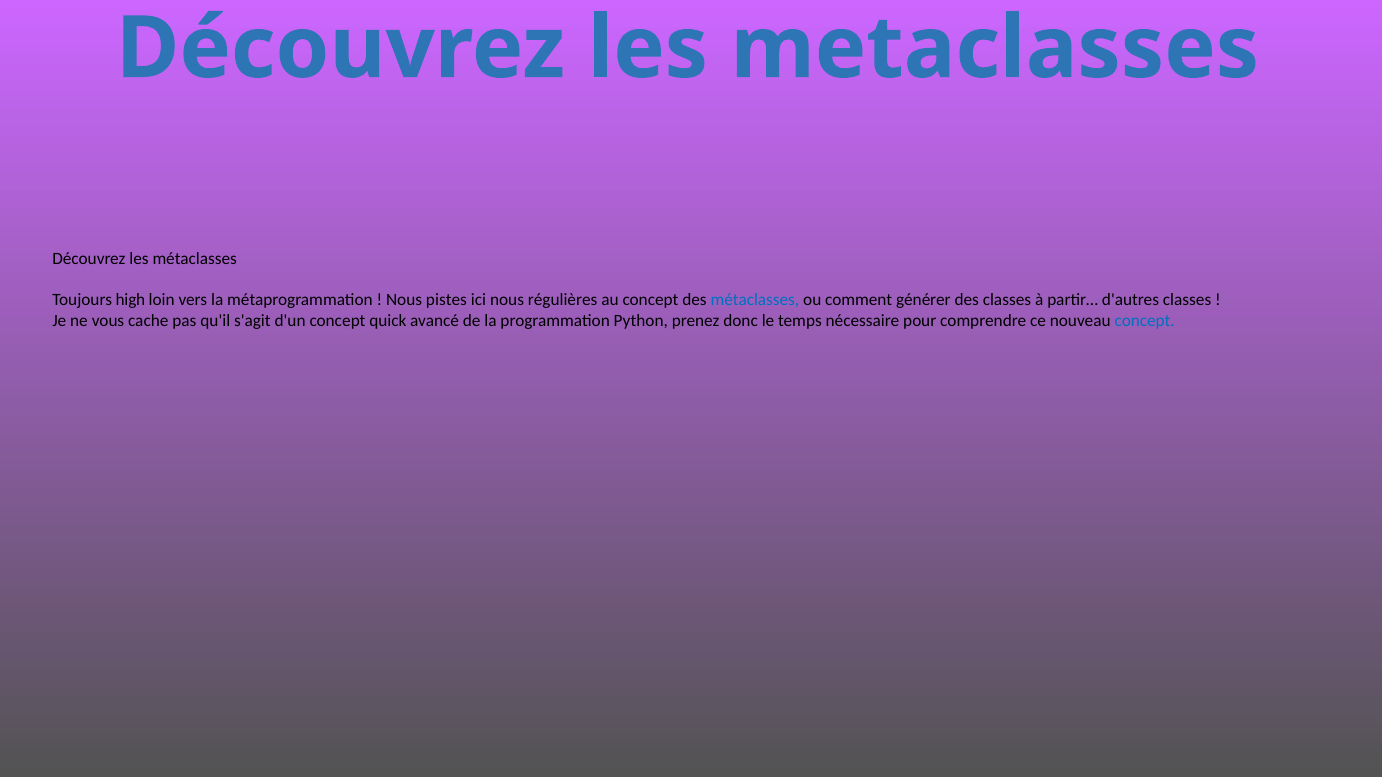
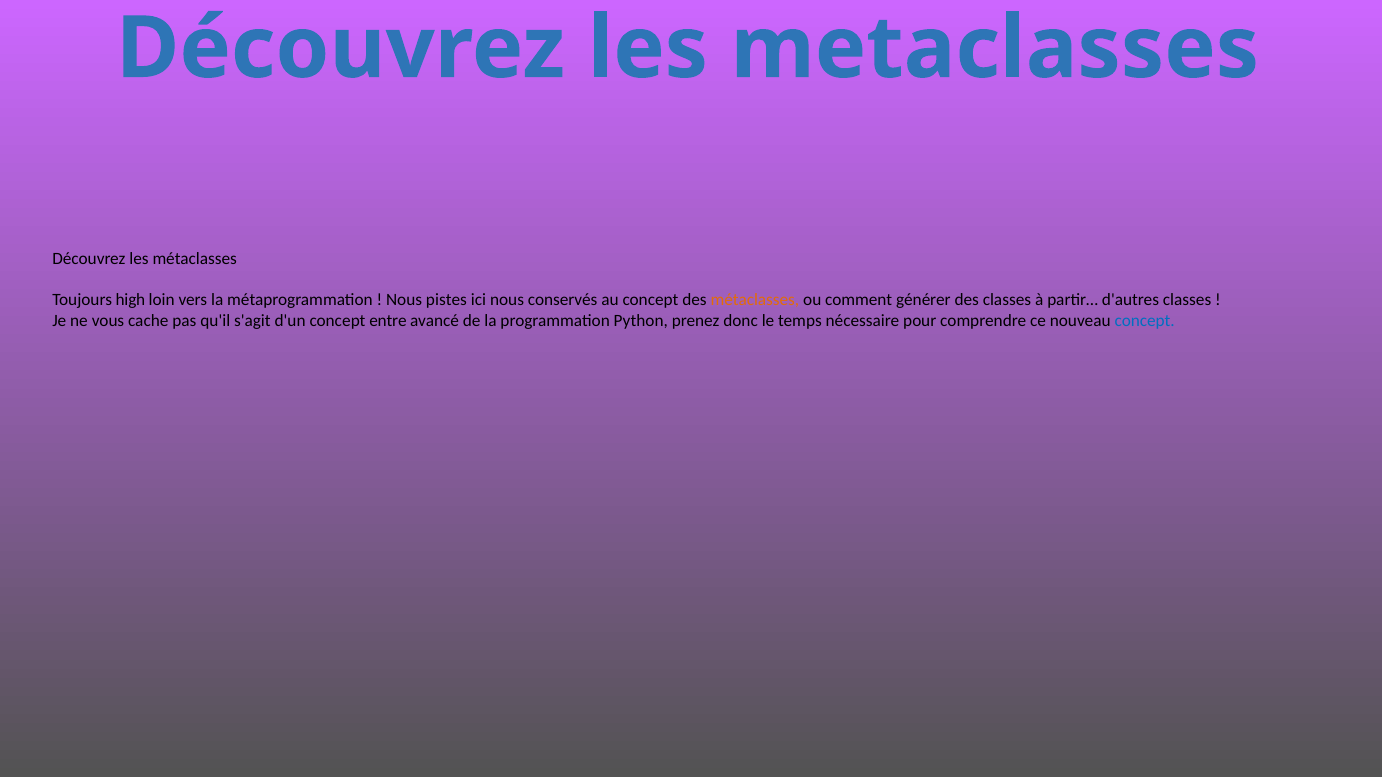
régulières: régulières -> conservés (563, 300)
métaclasses colour: blue -> orange (755, 300)
quick: quick -> entre (388, 321)
